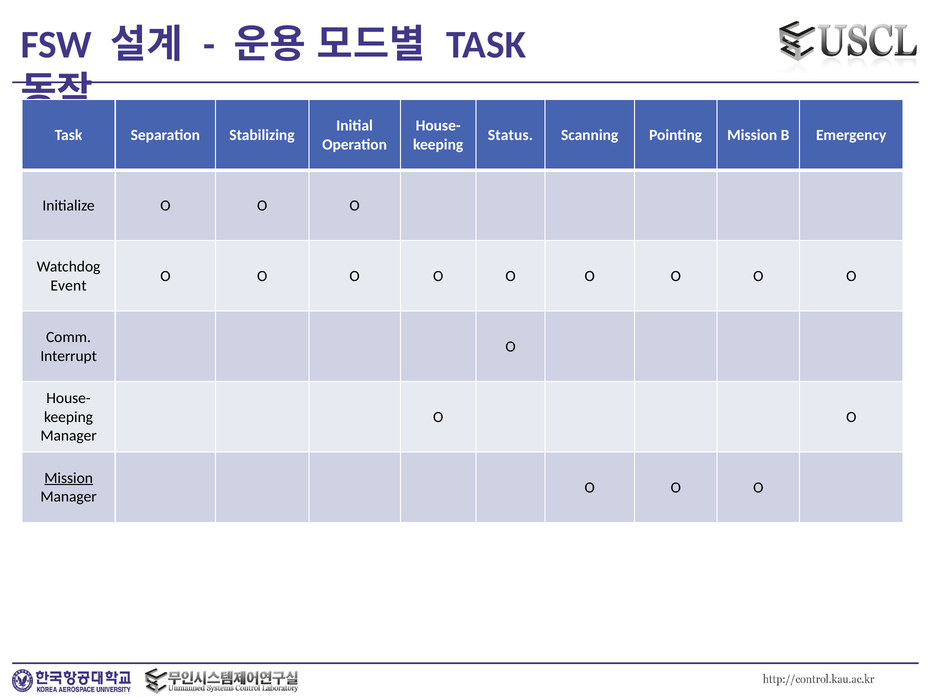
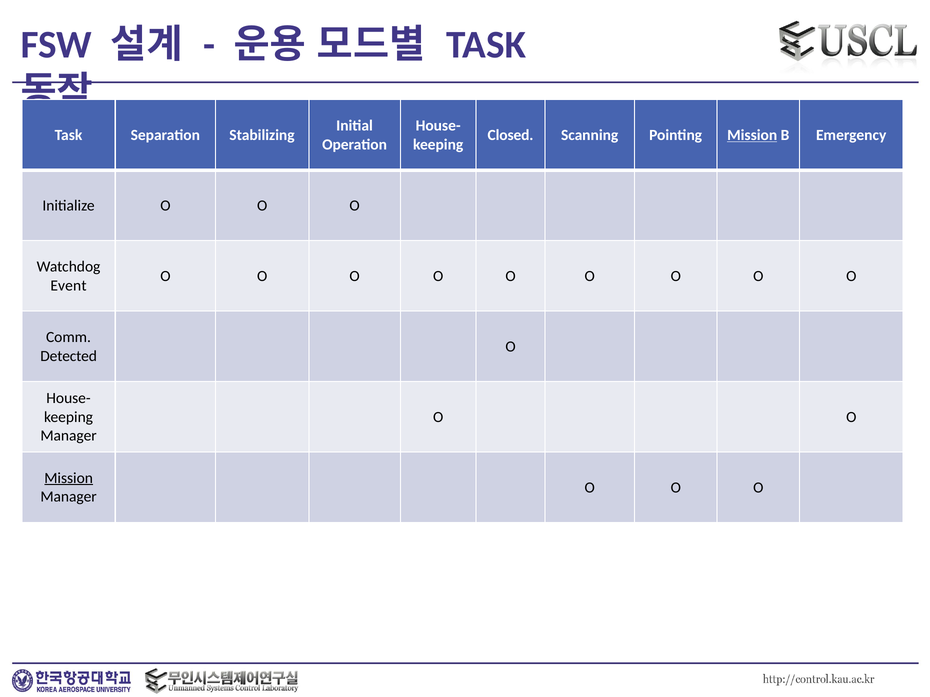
Status: Status -> Closed (511, 135)
Mission underline: none -> present (752, 135)
Interrupt: Interrupt -> Detected (69, 356)
